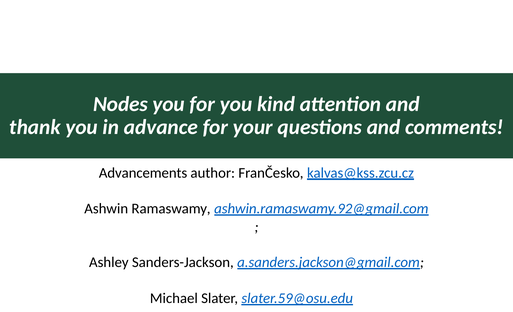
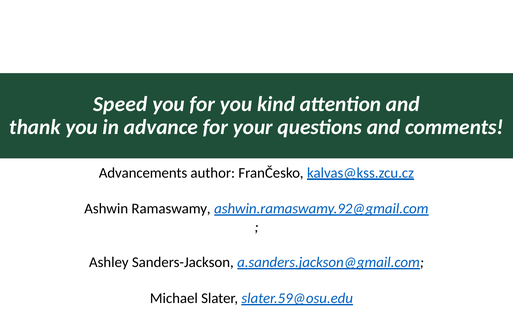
Nodes: Nodes -> Speed (120, 104)
